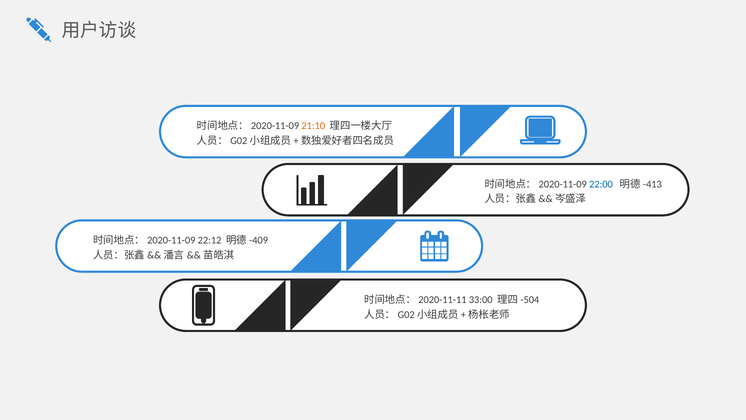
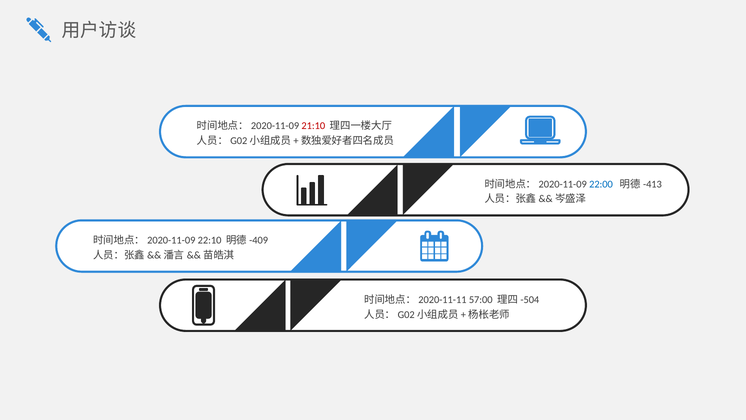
21:10 colour: orange -> red (313, 126)
22:12: 22:12 -> 22:10 (210, 240)
33:00: 33:00 -> 57:00 (481, 299)
